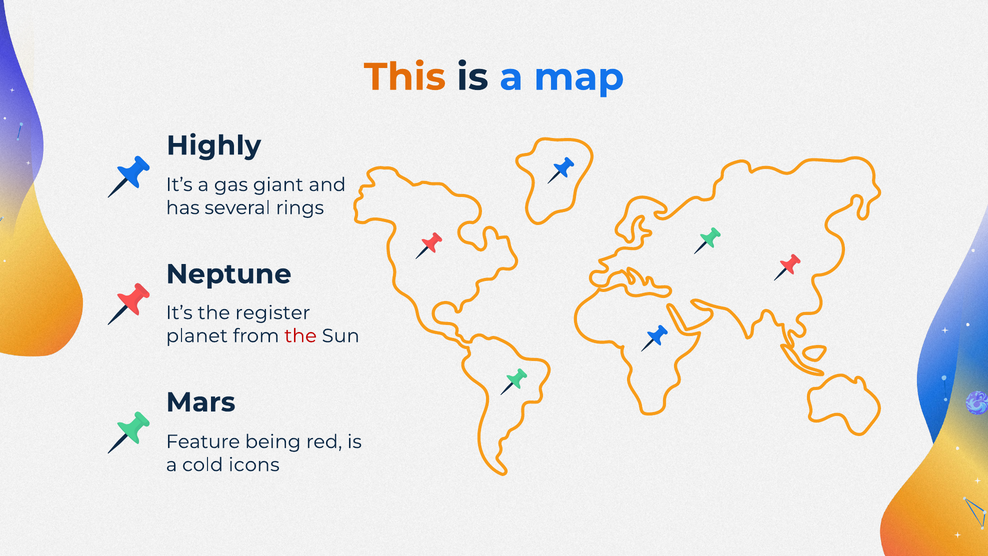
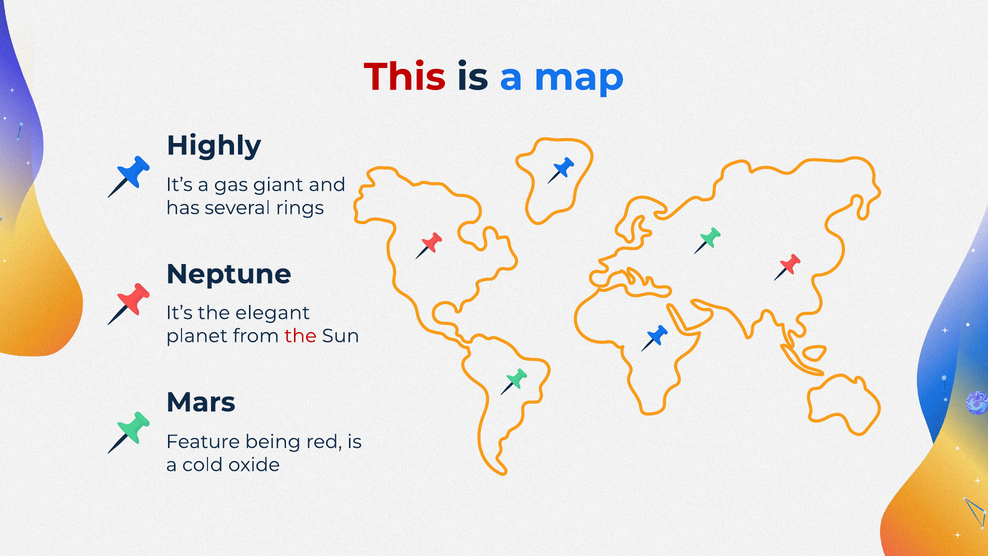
This colour: orange -> red (405, 77)
register: register -> elegant (273, 313)
icons: icons -> oxide (254, 465)
